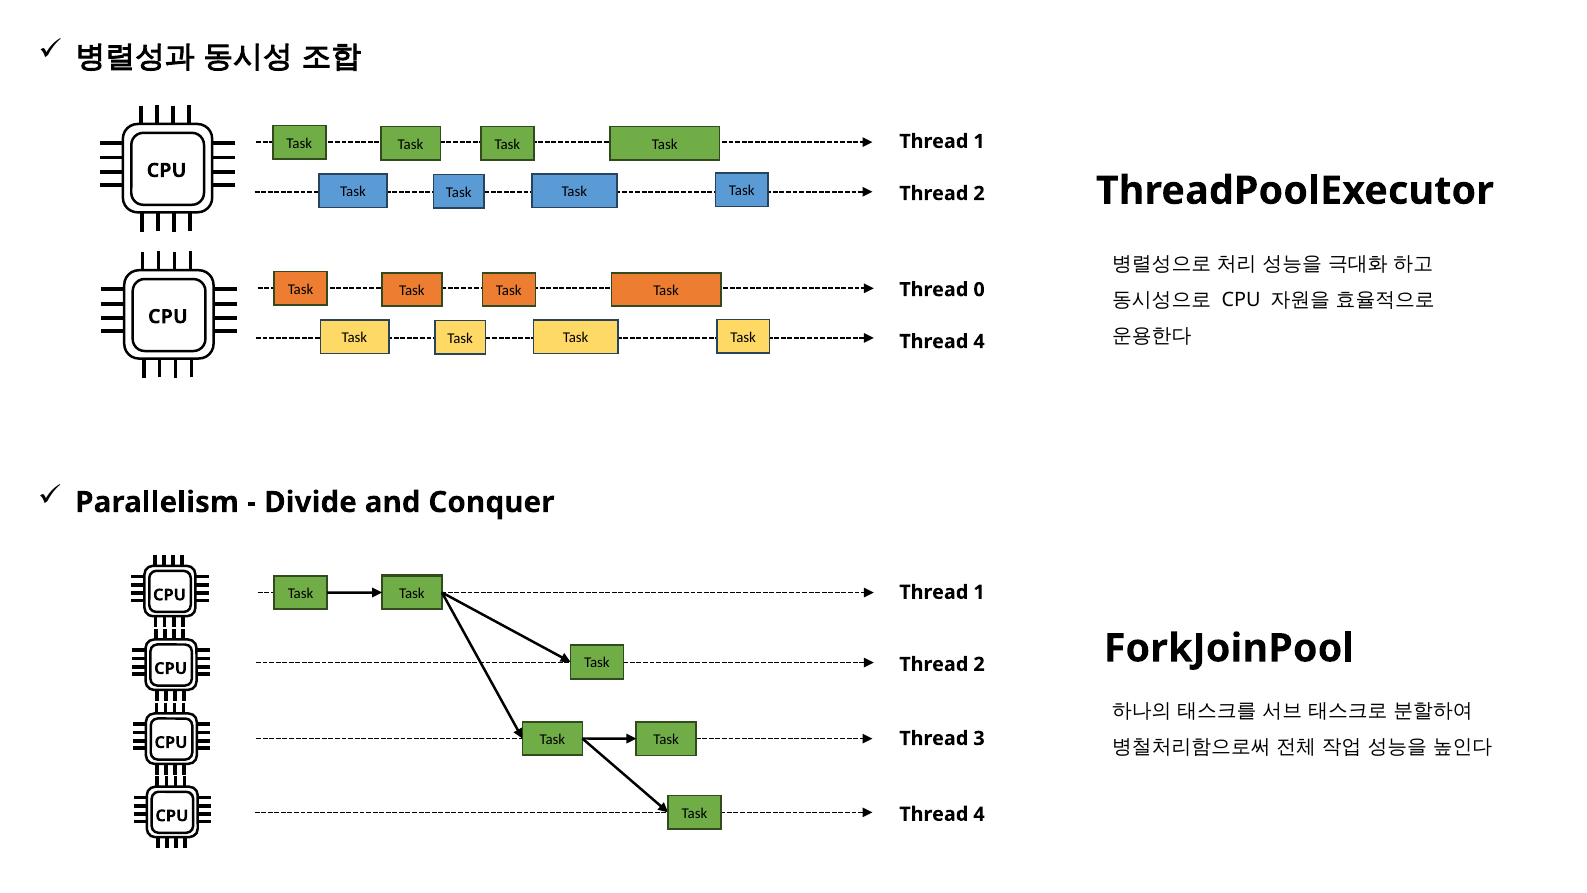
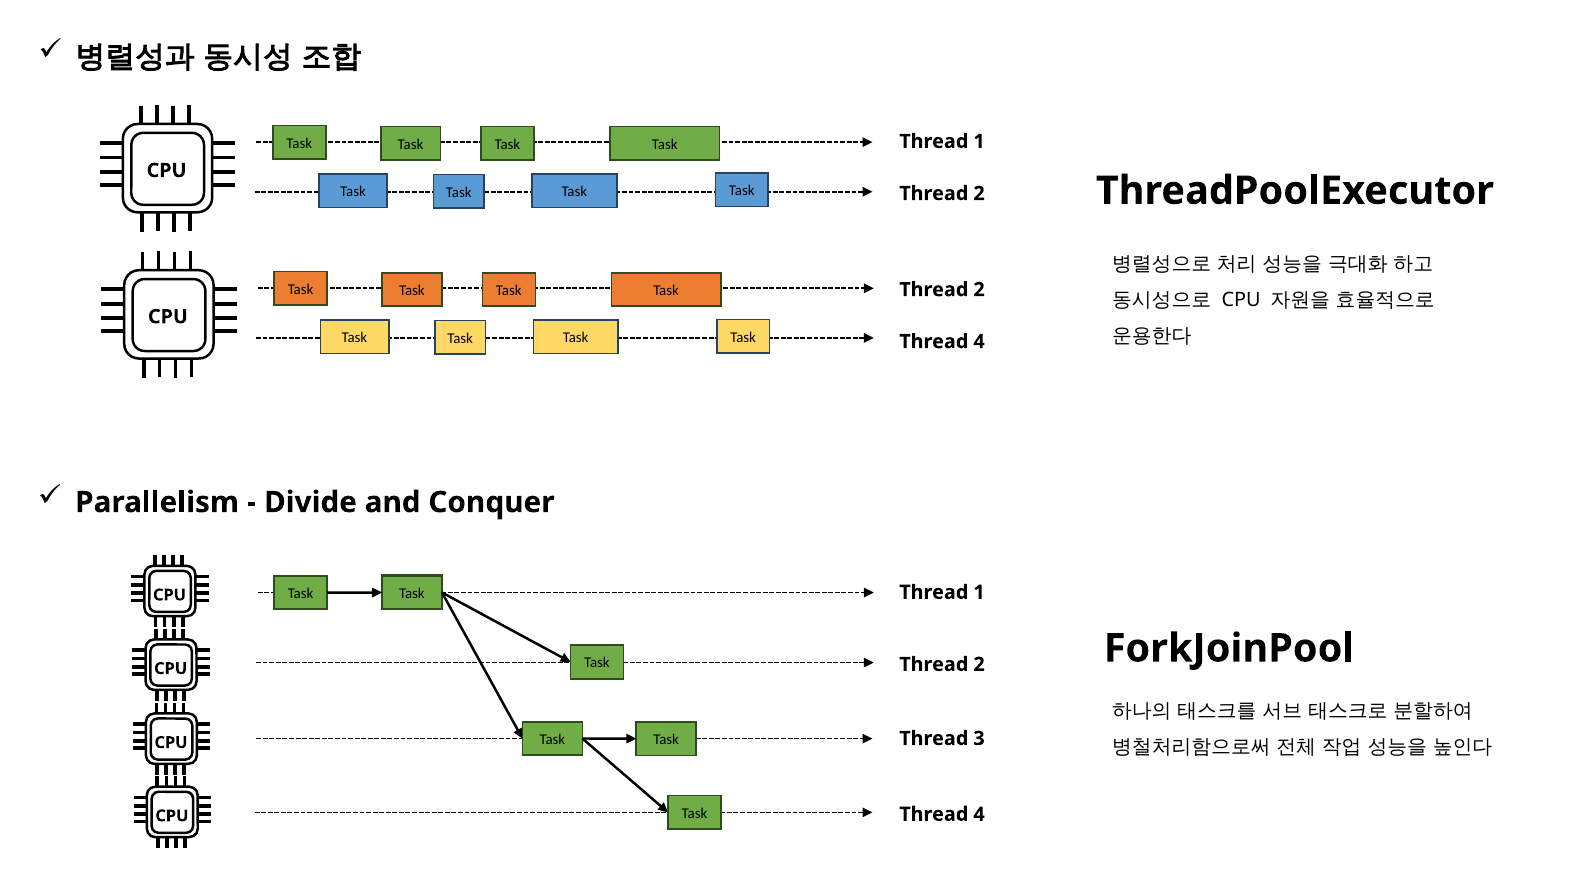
0: 0 -> 2 (979, 290)
